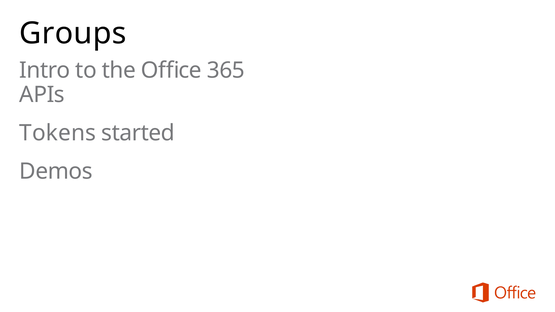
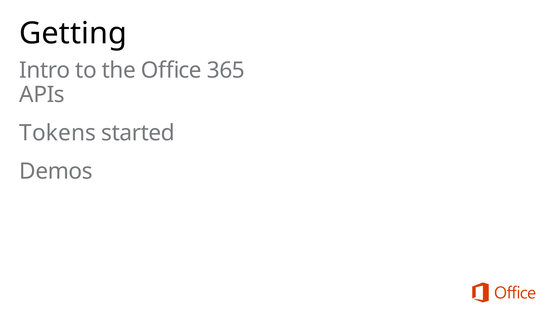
Groups: Groups -> Getting (73, 33)
